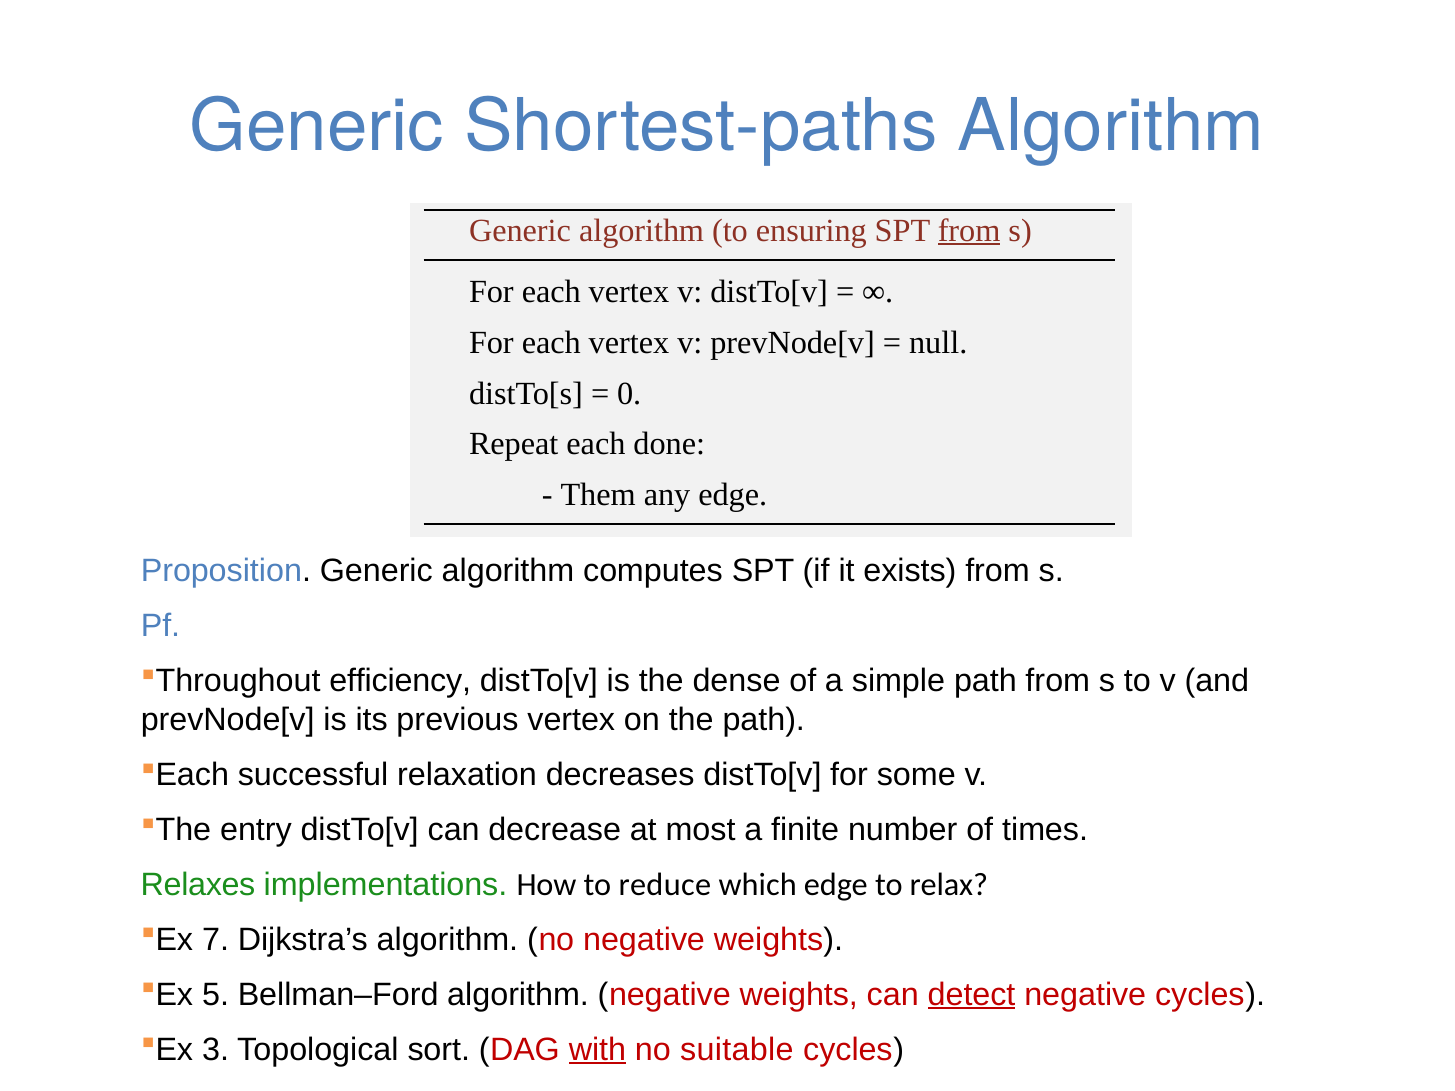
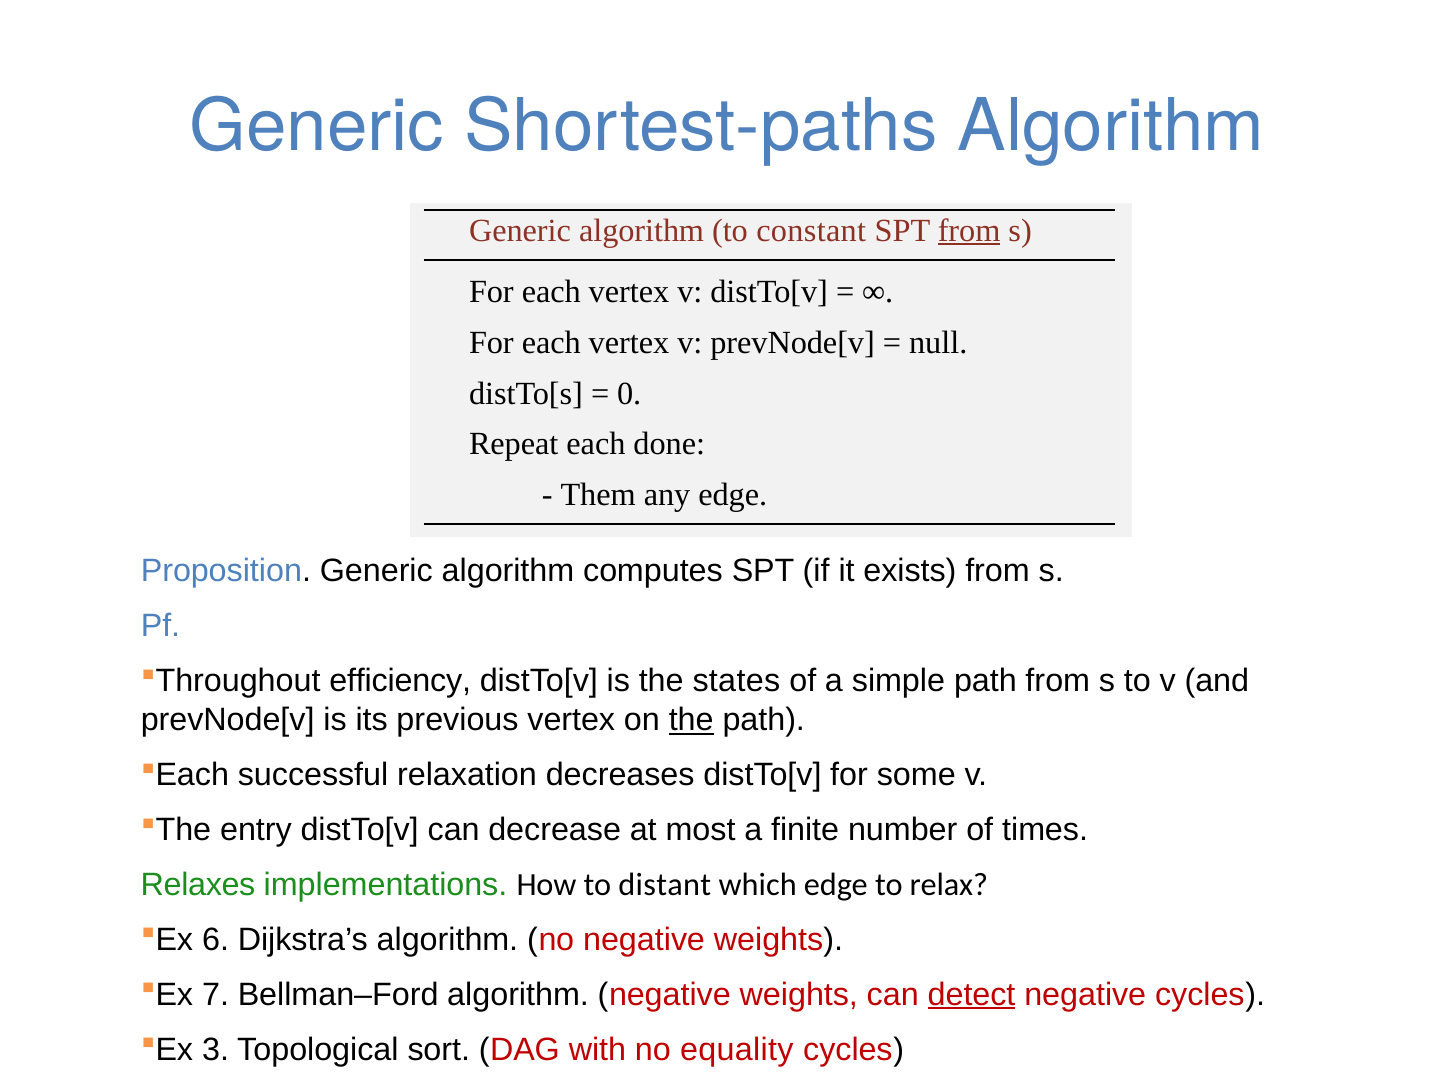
ensuring: ensuring -> constant (811, 231)
dense: dense -> states (736, 681)
the underline: none -> present (691, 720)
reduce: reduce -> distant (665, 885)
7: 7 -> 6 (216, 940)
5: 5 -> 7 (216, 995)
with underline: present -> none (597, 1050)
suitable: suitable -> equality (737, 1050)
